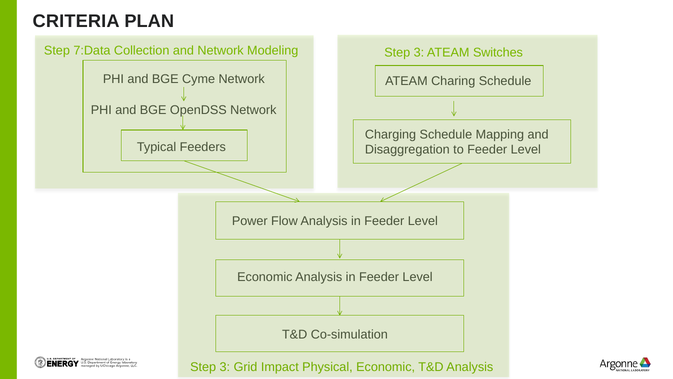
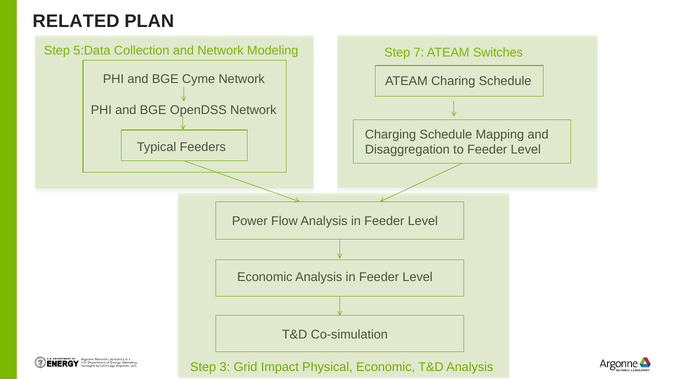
CRITERIA: CRITERIA -> RELATED (76, 21)
7:Data: 7:Data -> 5:Data (92, 51)
Modeling Step 3: 3 -> 7 (419, 53)
